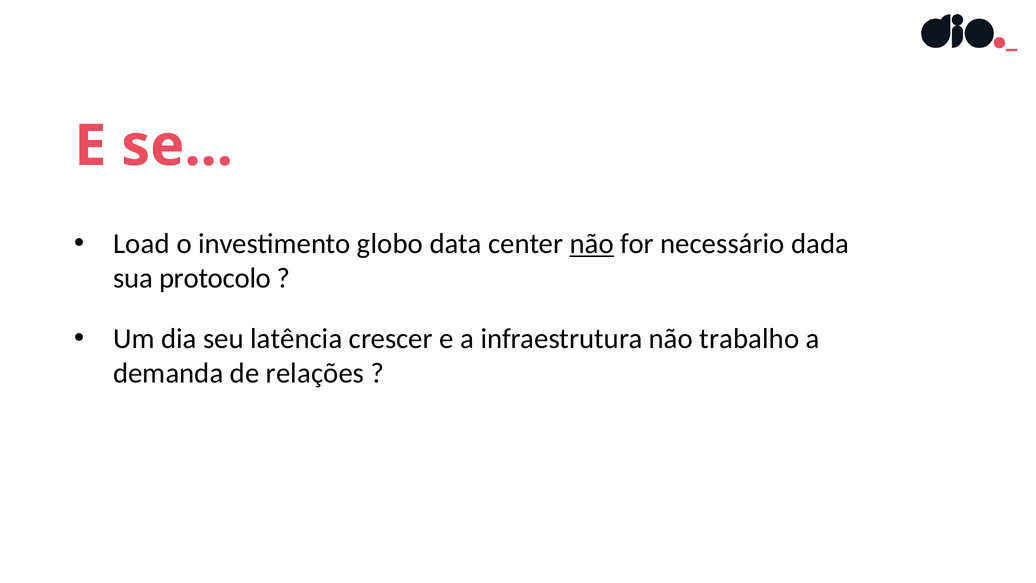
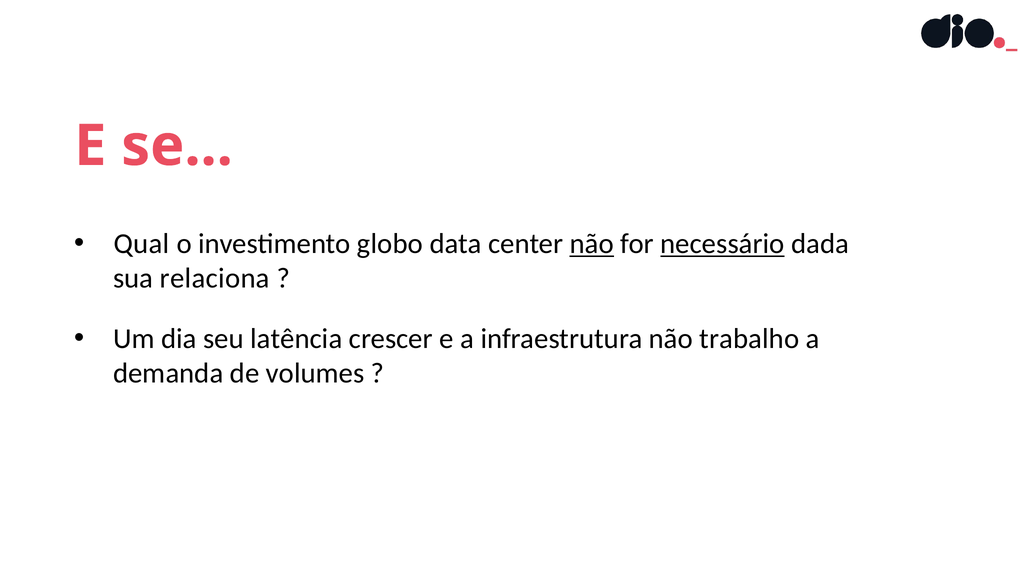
Load: Load -> Qual (141, 244)
necessário underline: none -> present (722, 244)
protocolo: protocolo -> relaciona (215, 278)
relações: relações -> volumes (315, 373)
